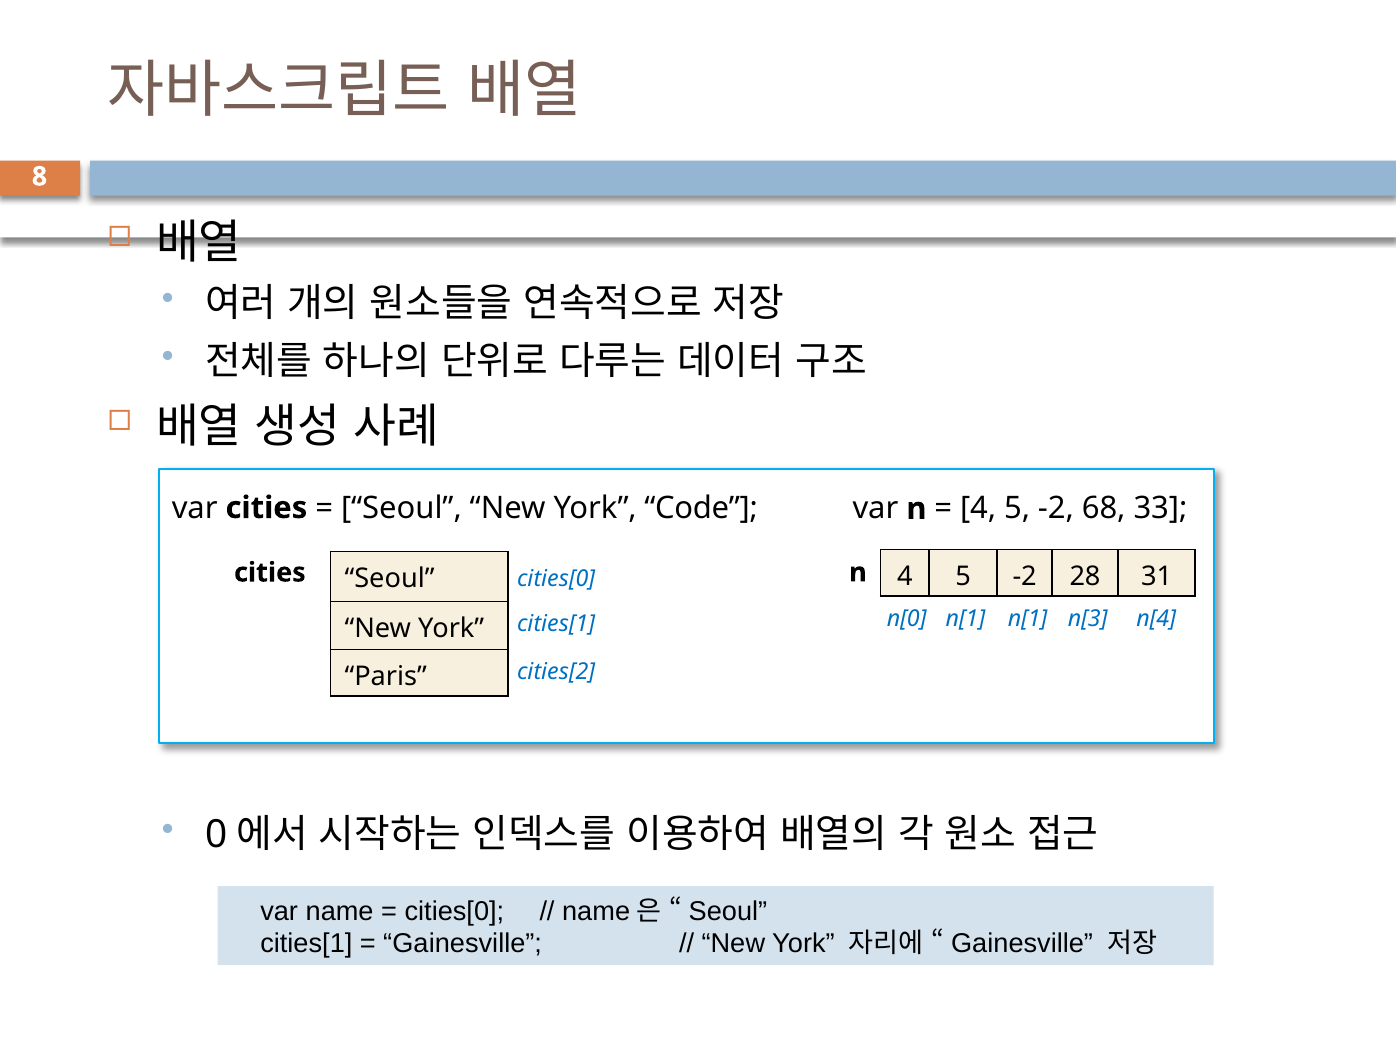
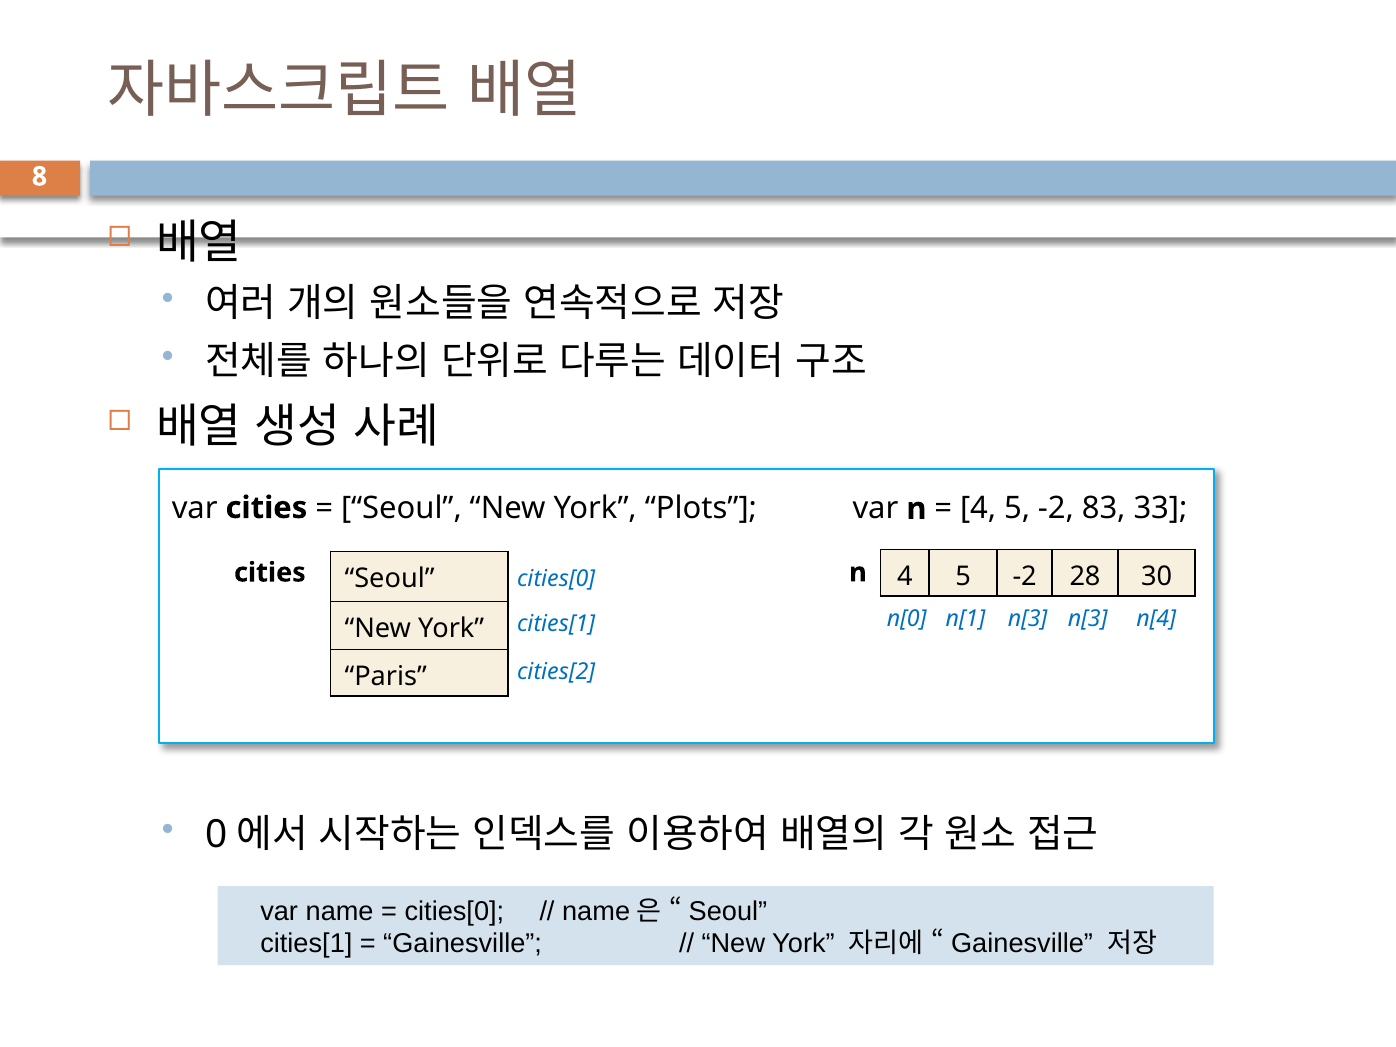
Code: Code -> Plots (701, 508)
68: 68 -> 83 (1104, 509)
31: 31 -> 30 (1157, 577)
n[1 n[1: n[1 -> n[3 (1028, 619)
